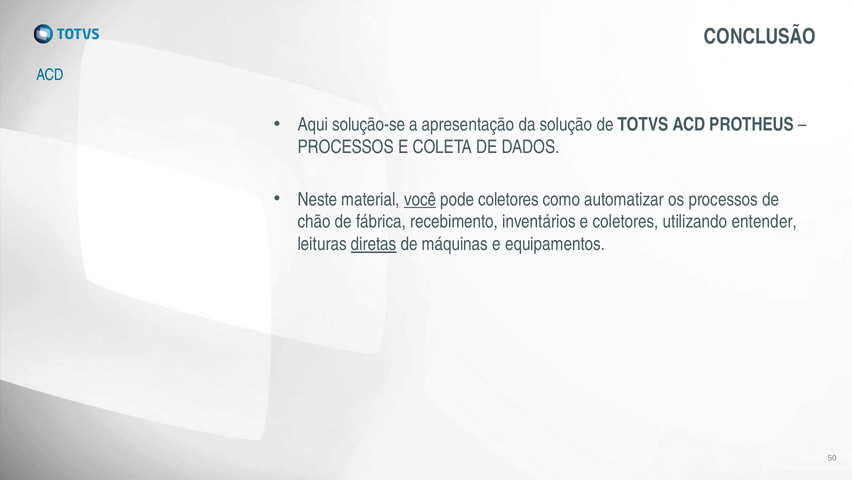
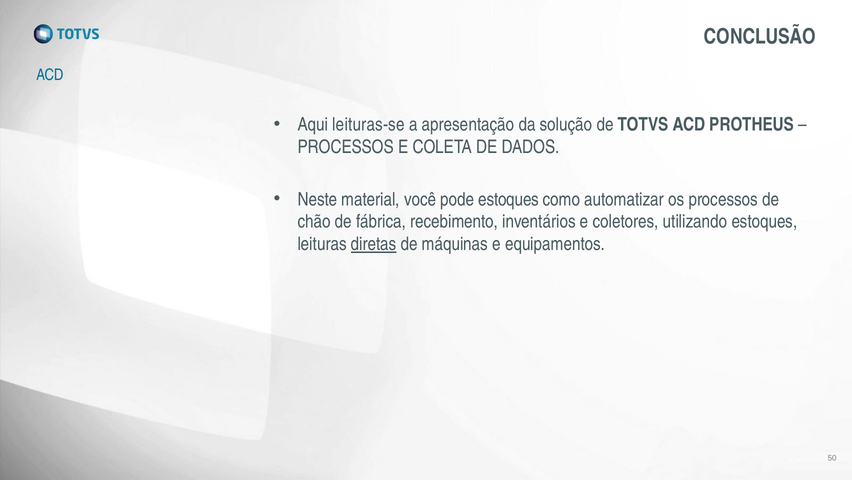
solução-se: solução-se -> leituras-se (369, 124)
você underline: present -> none (420, 199)
pode coletores: coletores -> estoques (509, 199)
utilizando entender: entender -> estoques (764, 222)
